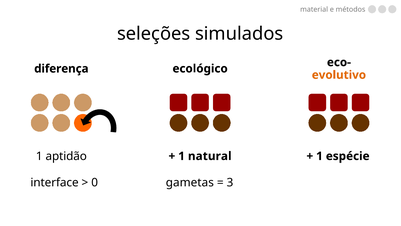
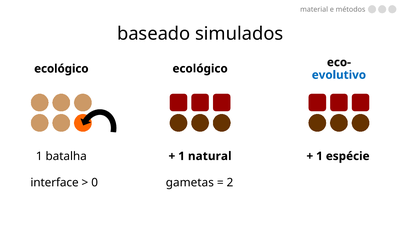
seleções: seleções -> baseado (154, 34)
diferença: diferença -> ecológico (61, 69)
evolutivo colour: orange -> blue (339, 75)
aptidão: aptidão -> batalha (66, 156)
3: 3 -> 2 (230, 182)
